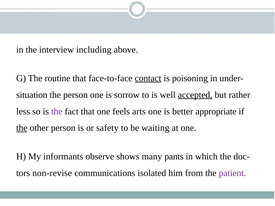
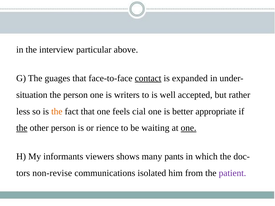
including: including -> particular (94, 50)
routine: routine -> guages (57, 78)
poisoning: poisoning -> expanded (190, 78)
sorrow: sorrow -> writers (127, 95)
accepted underline: present -> none (195, 95)
the colour: purple -> orange (57, 111)
arts: arts -> cial (139, 111)
safety: safety -> rience (107, 128)
one underline: none -> present (189, 128)
observe: observe -> viewers (100, 156)
